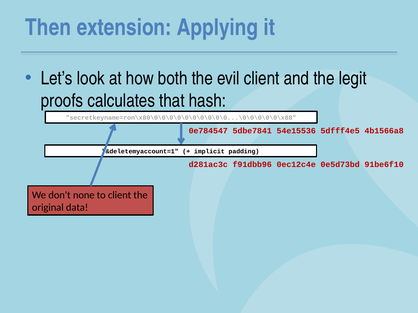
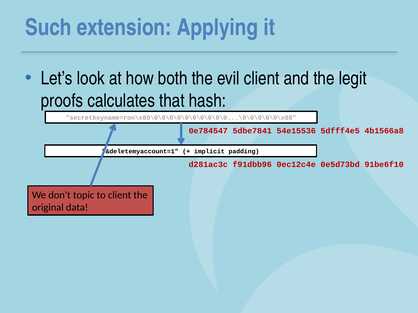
Then: Then -> Such (48, 28)
none: none -> topic (84, 195)
